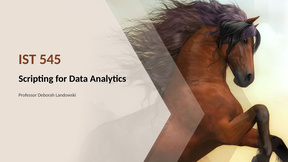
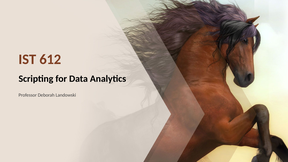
545: 545 -> 612 (50, 59)
